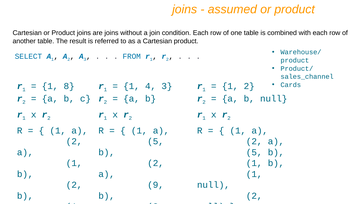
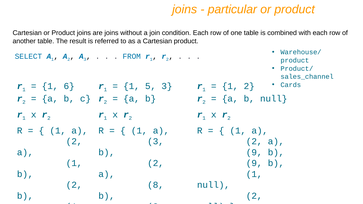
assumed: assumed -> particular (232, 9)
8: 8 -> 6 (69, 86)
1 4: 4 -> 5 (151, 86)
5: 5 -> 3 (156, 142)
5: 5 -> 9 (254, 152)
1: 1 -> 9 (254, 163)
9: 9 -> 8 (156, 185)
